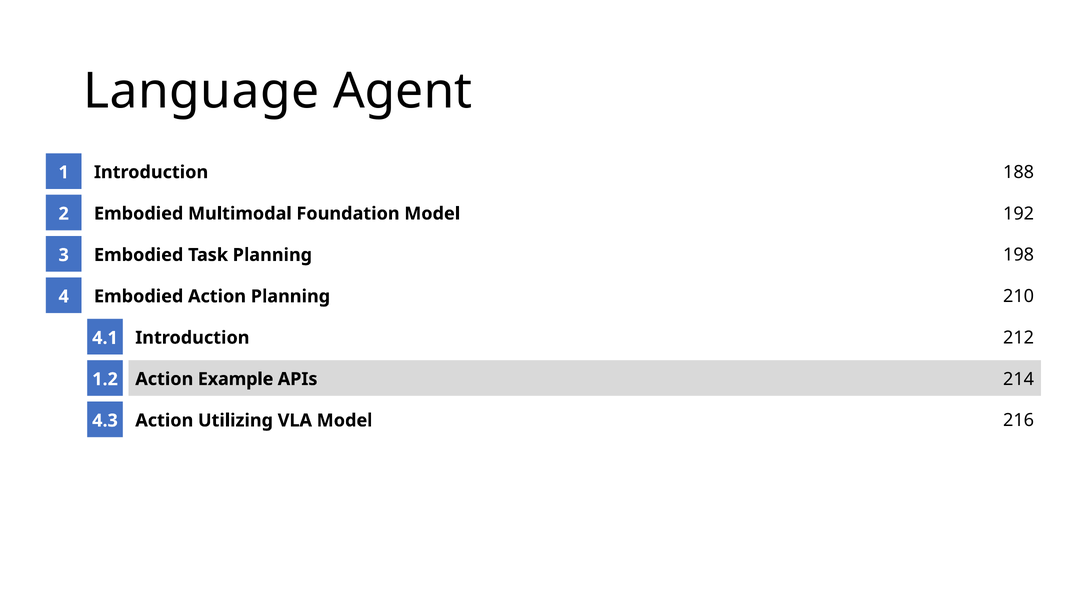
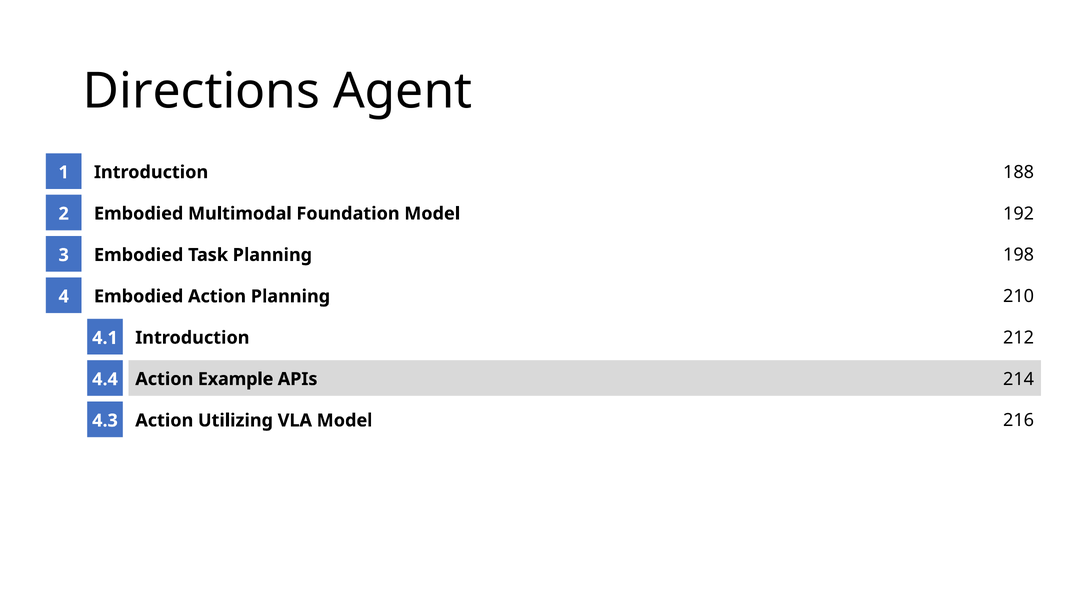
Language: Language -> Directions (201, 91)
1.2: 1.2 -> 4.4 (105, 379)
